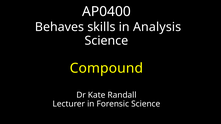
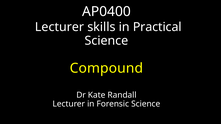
Behaves: Behaves -> Lecturer (60, 27)
Analysis: Analysis -> Practical (157, 27)
